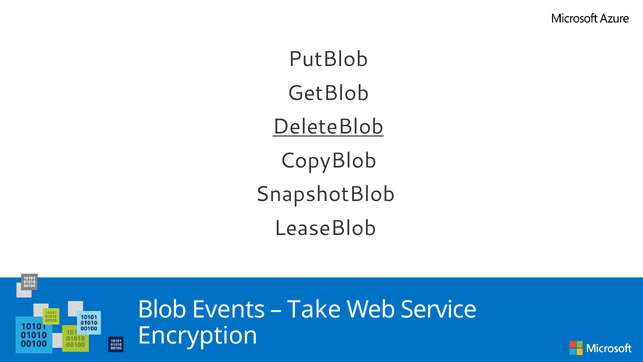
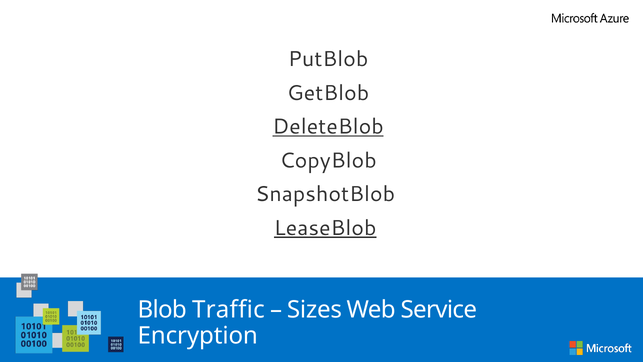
LeaseBlob underline: none -> present (325, 228)
Events: Events -> Traffic (228, 309)
Take: Take -> Sizes (314, 309)
